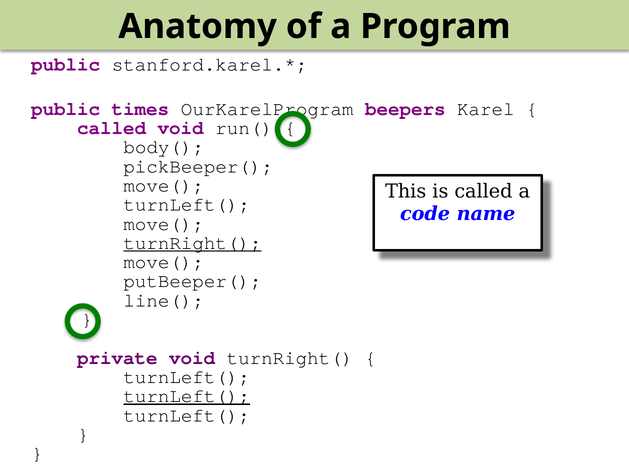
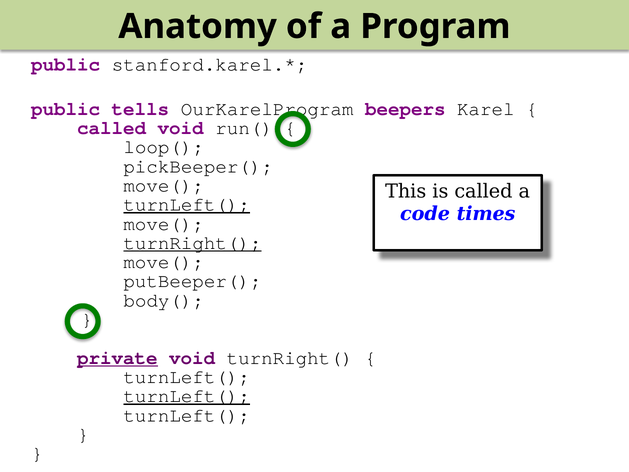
times: times -> tells (141, 109)
body(: body( -> loop( (164, 147)
turnLeft( underline: none -> present (187, 204)
name: name -> times (486, 214)
line(: line( -> body( (164, 300)
private underline: none -> present (118, 358)
